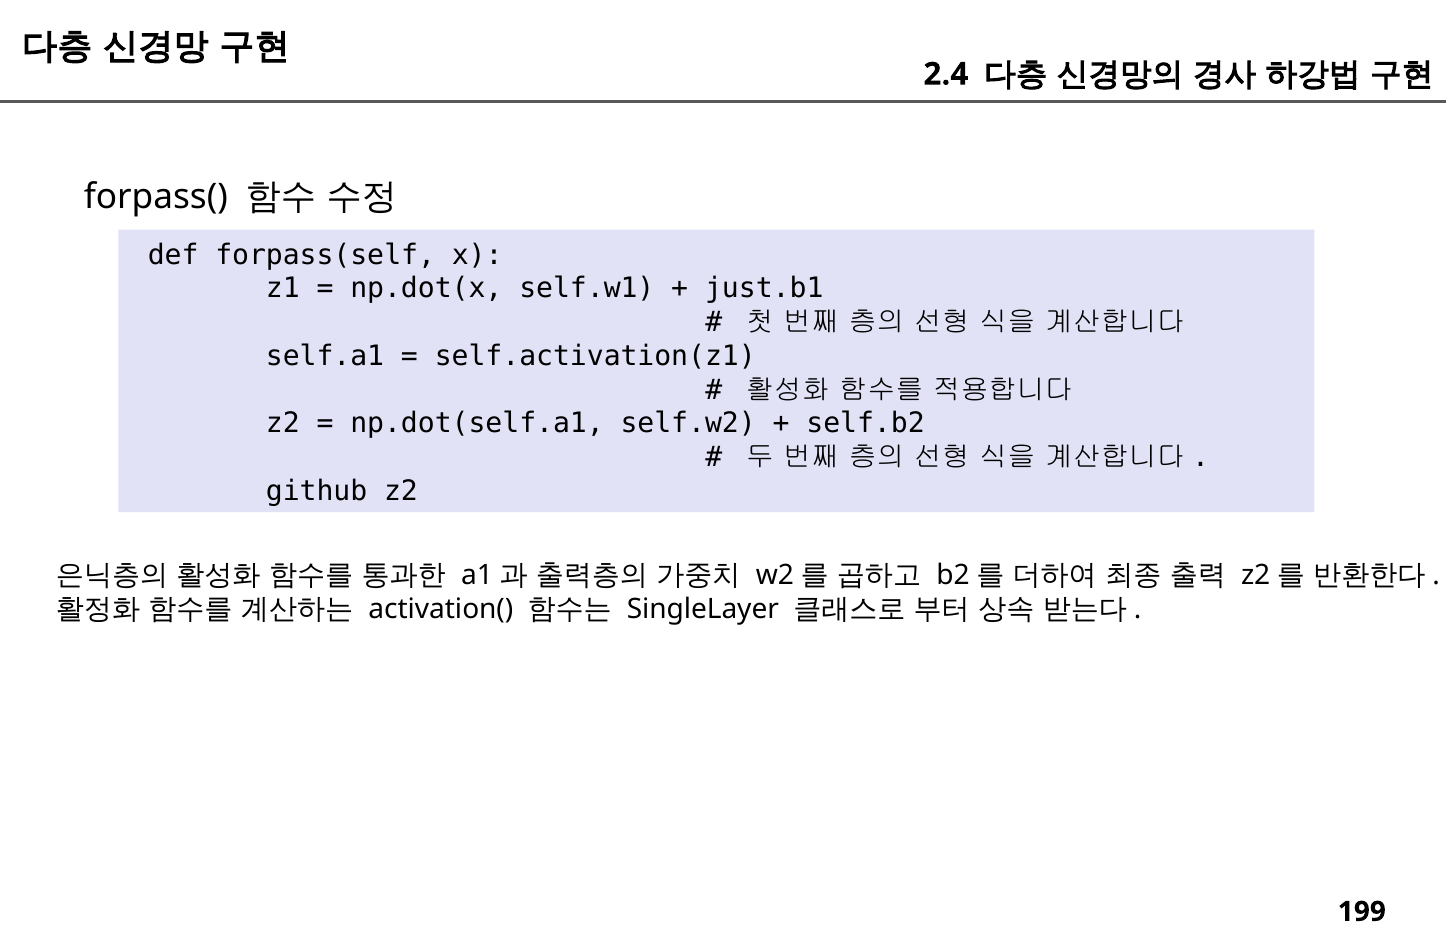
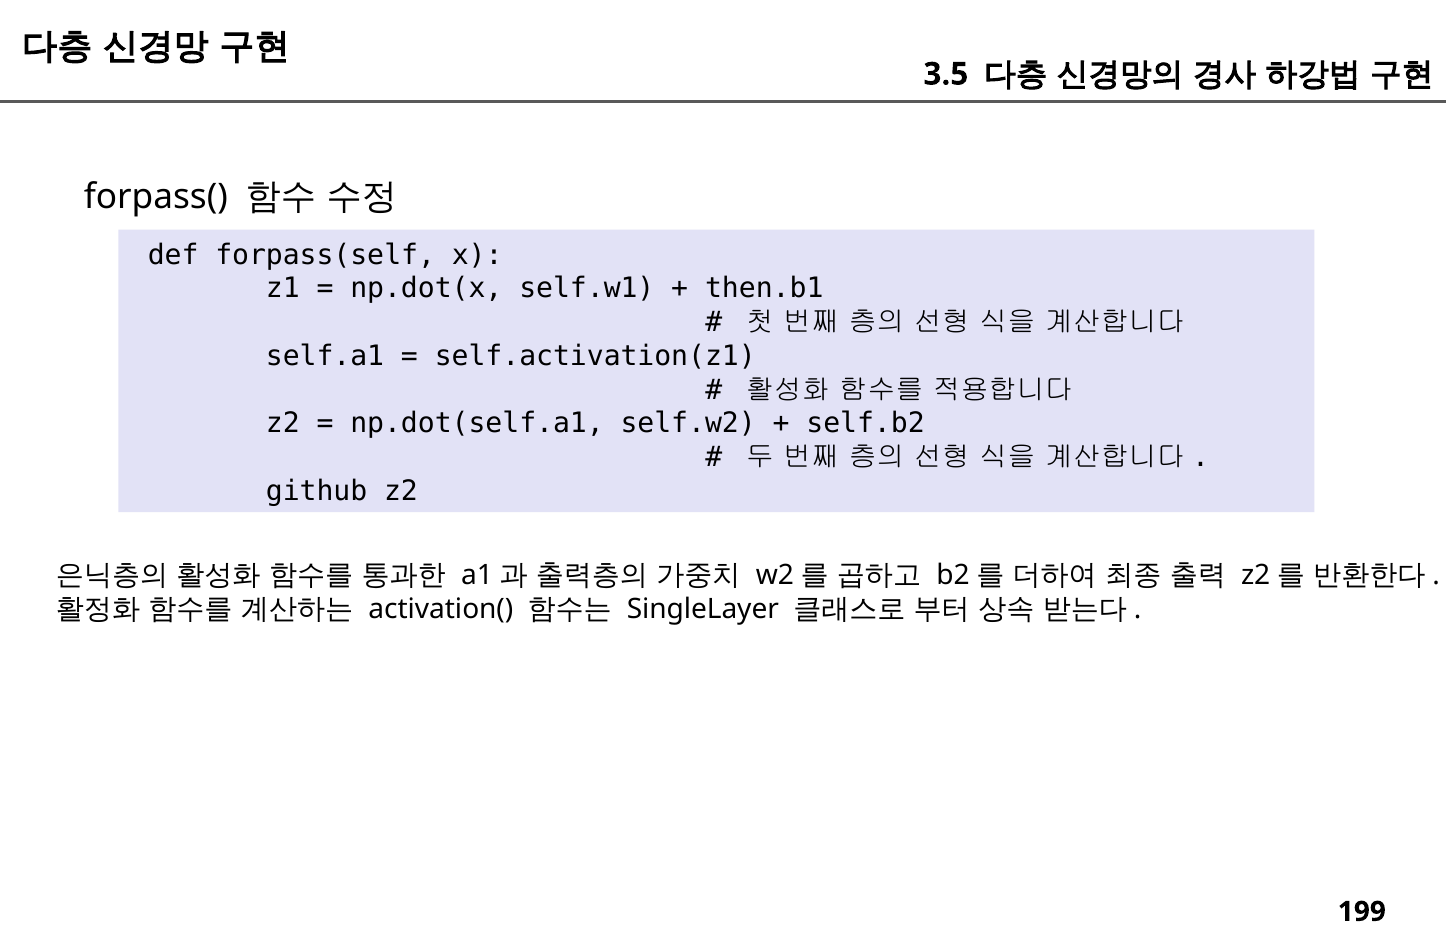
2.4: 2.4 -> 3.5 (946, 74)
just.b1: just.b1 -> then.b1 (764, 288)
